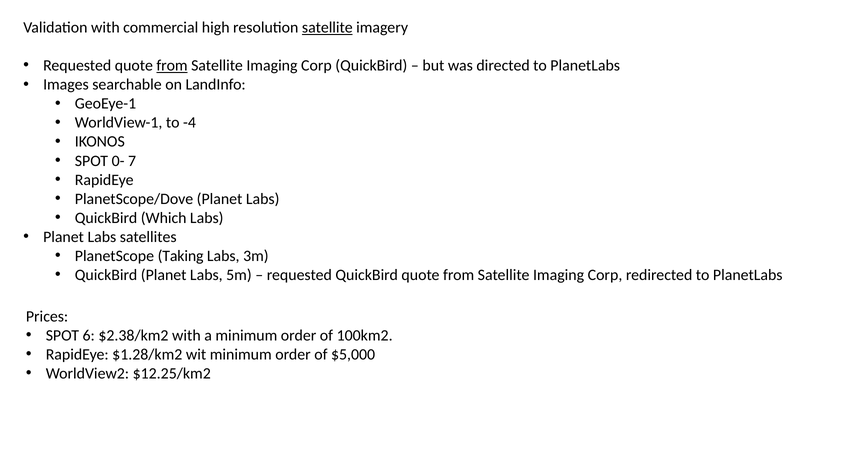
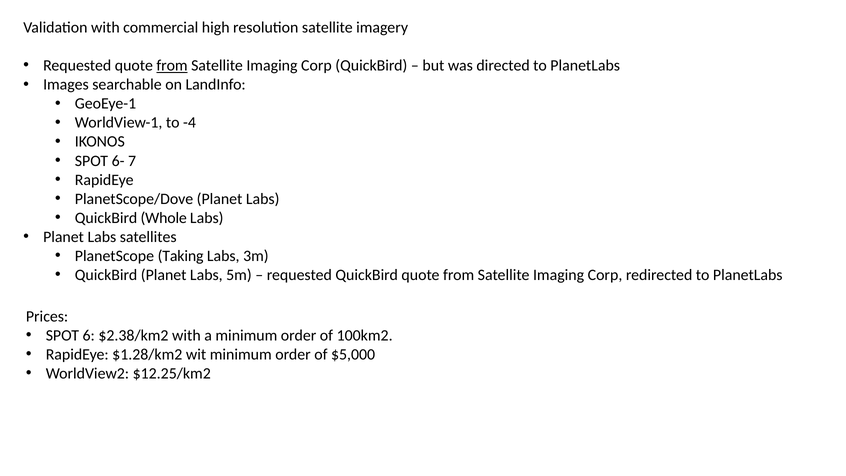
satellite underline: present -> none (327, 28)
0-: 0- -> 6- (118, 161)
Which: Which -> Whole (164, 218)
